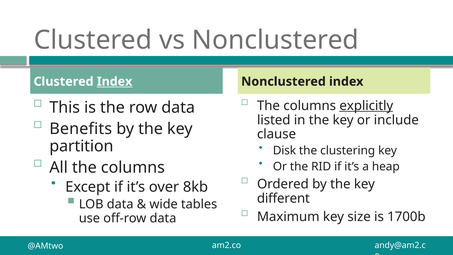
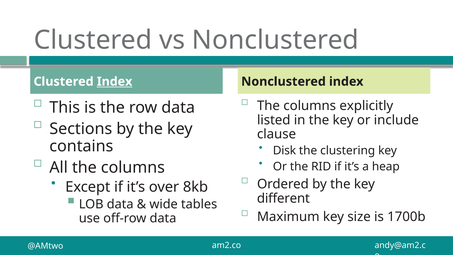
explicitly underline: present -> none (366, 106)
Benefits: Benefits -> Sections (81, 129)
partition: partition -> contains (81, 146)
